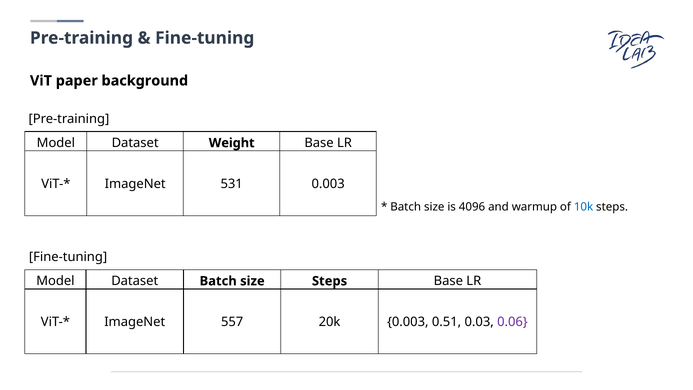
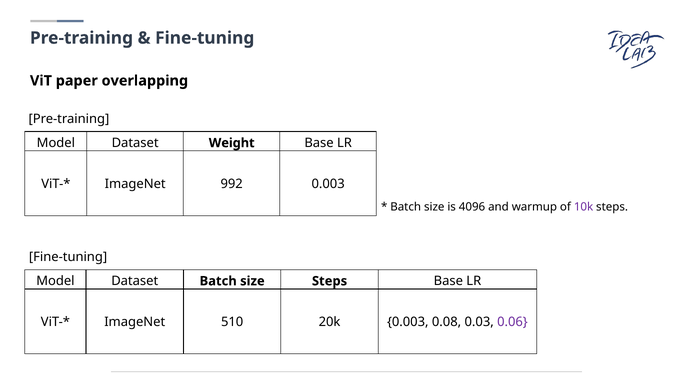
background: background -> overlapping (145, 81)
531: 531 -> 992 (232, 184)
10k colour: blue -> purple (584, 207)
557: 557 -> 510 (232, 322)
0.51: 0.51 -> 0.08 (447, 322)
